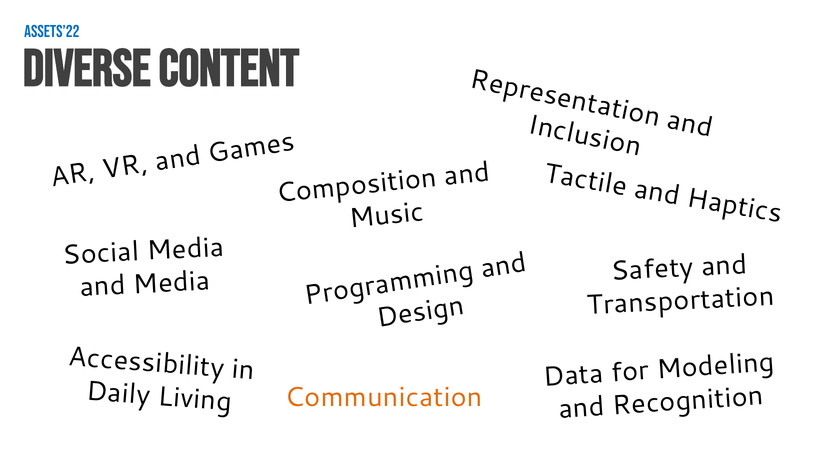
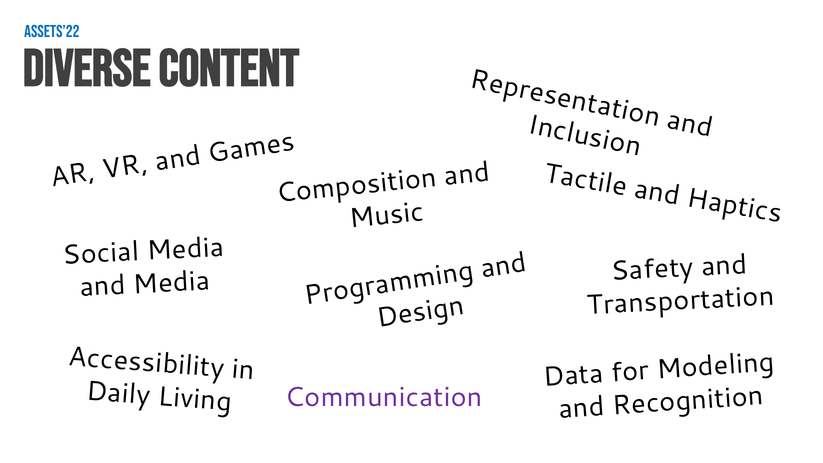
Communication colour: orange -> purple (384, 397)
